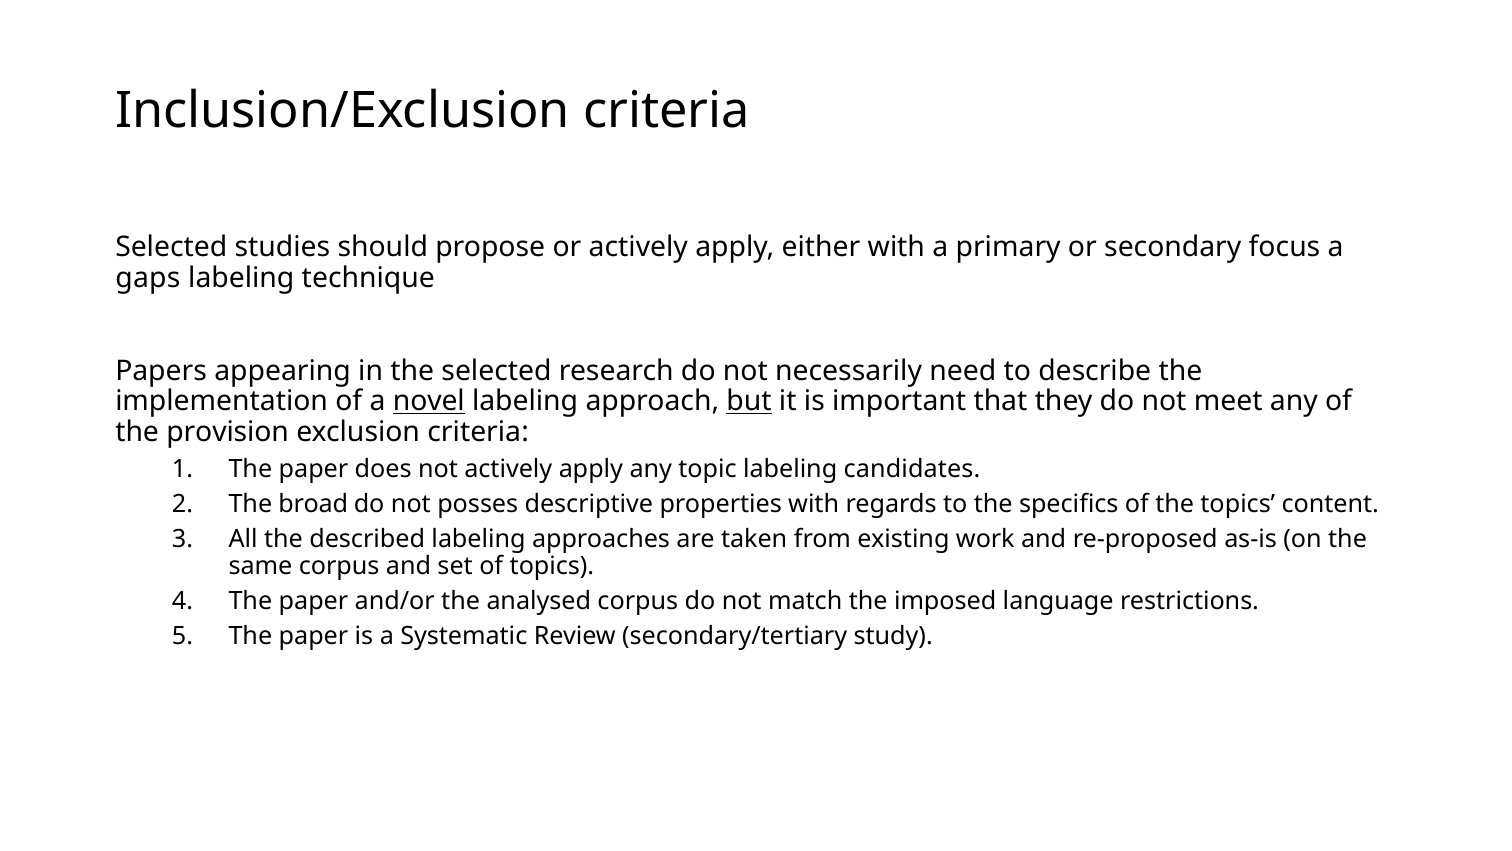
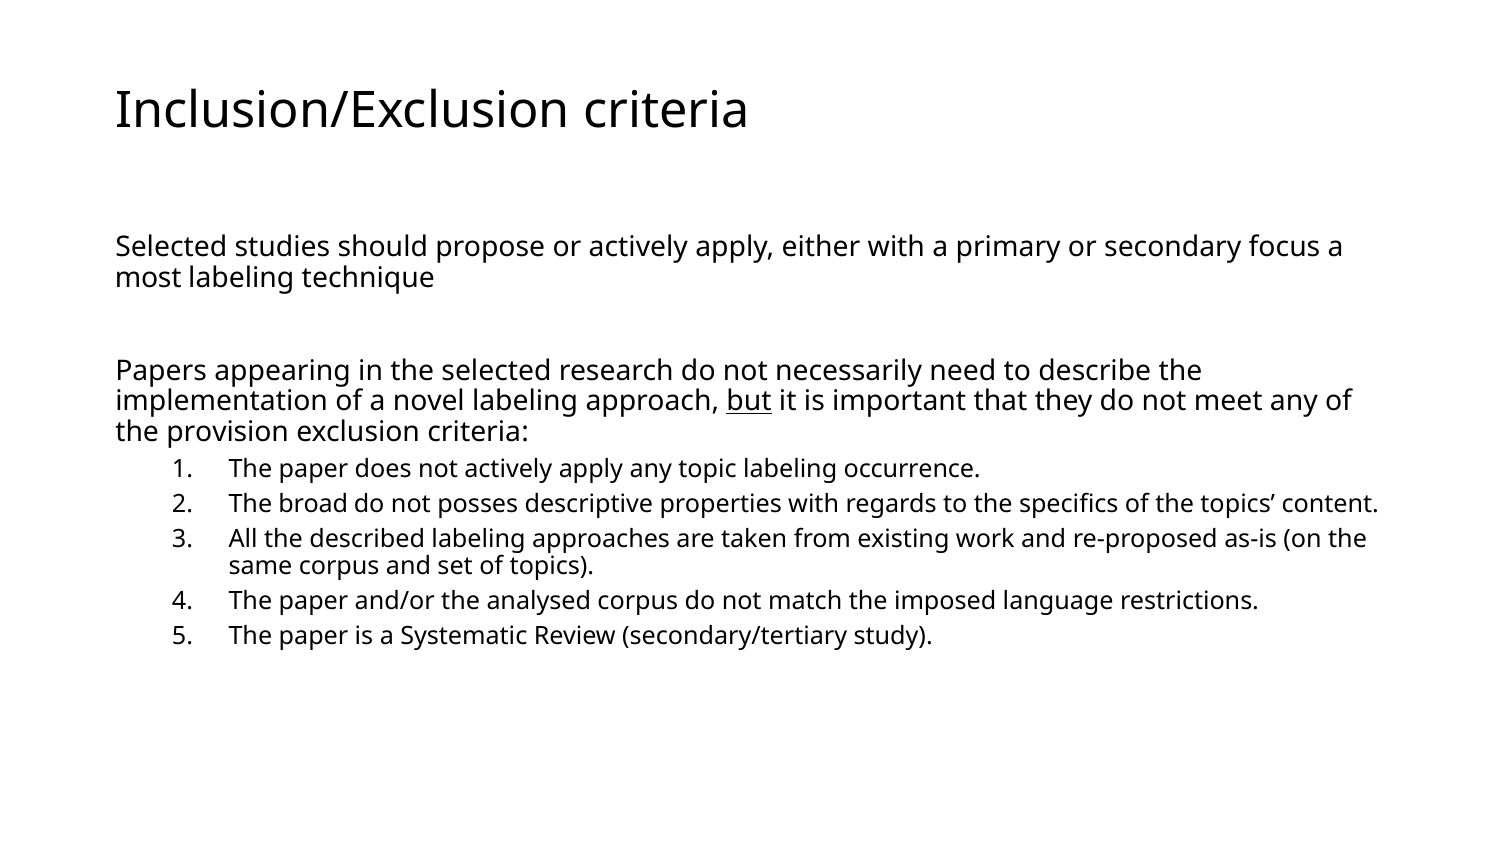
gaps: gaps -> most (148, 278)
novel underline: present -> none (429, 401)
candidates: candidates -> occurrence (912, 469)
